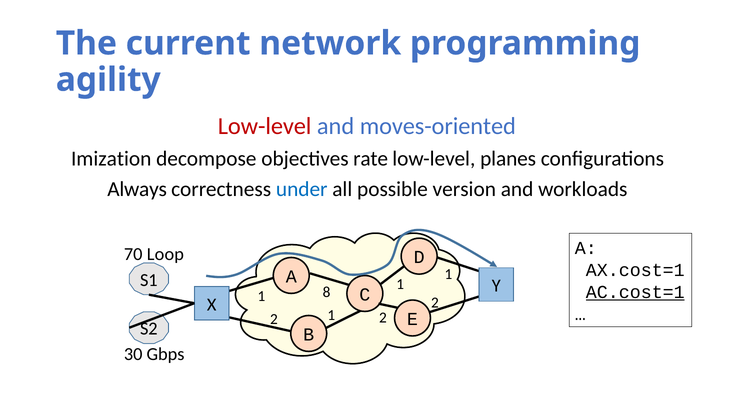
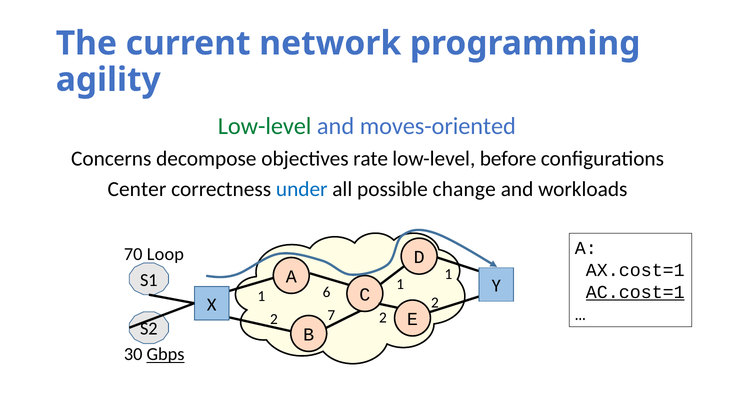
Low-level colour: red -> green (265, 126)
Imization: Imization -> Concerns (111, 159)
planes: planes -> before (508, 159)
Always: Always -> Center (137, 189)
version: version -> change (464, 189)
8: 8 -> 6 (327, 292)
2 1: 1 -> 7 (331, 315)
Gbps underline: none -> present (166, 354)
